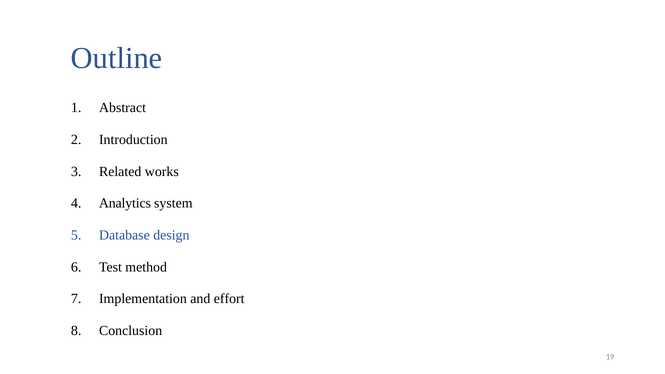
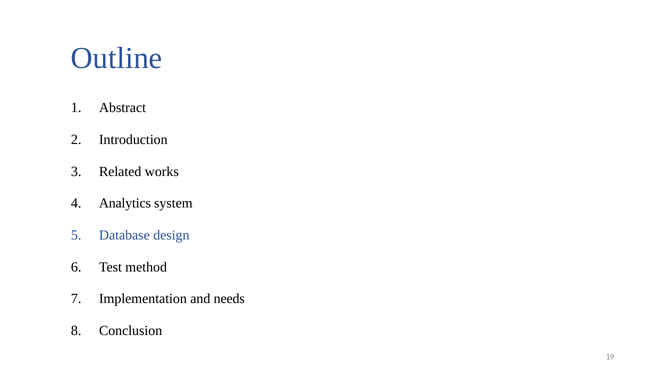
effort: effort -> needs (229, 299)
